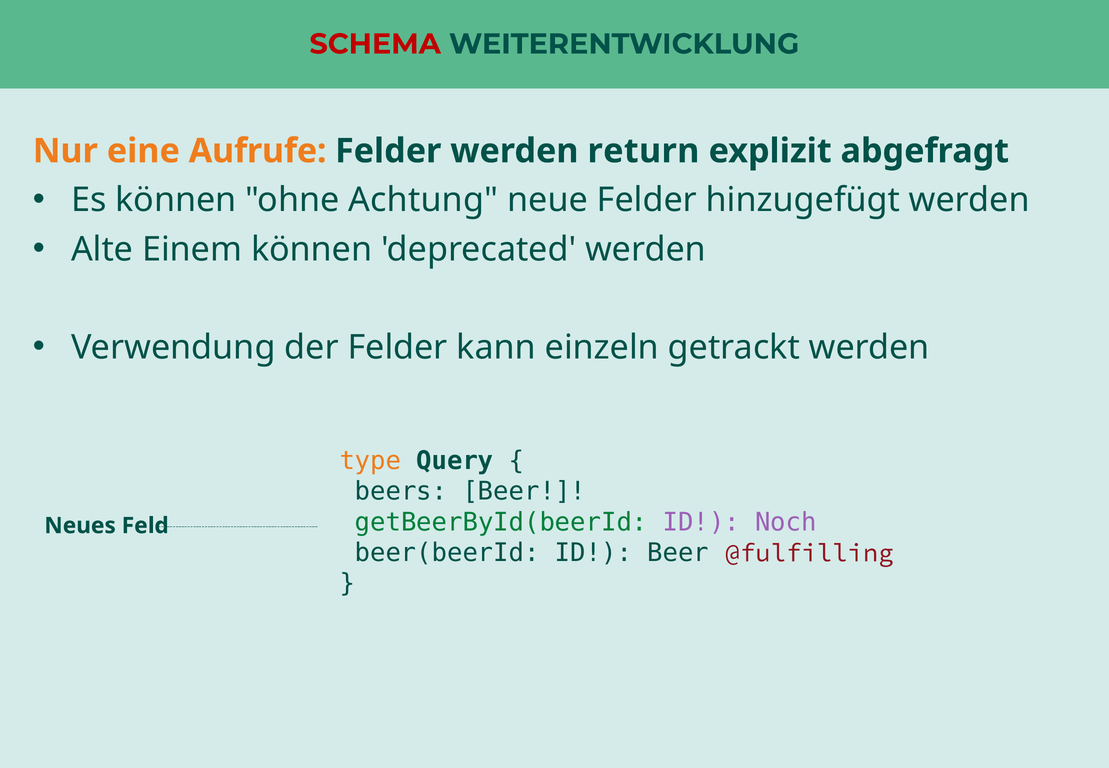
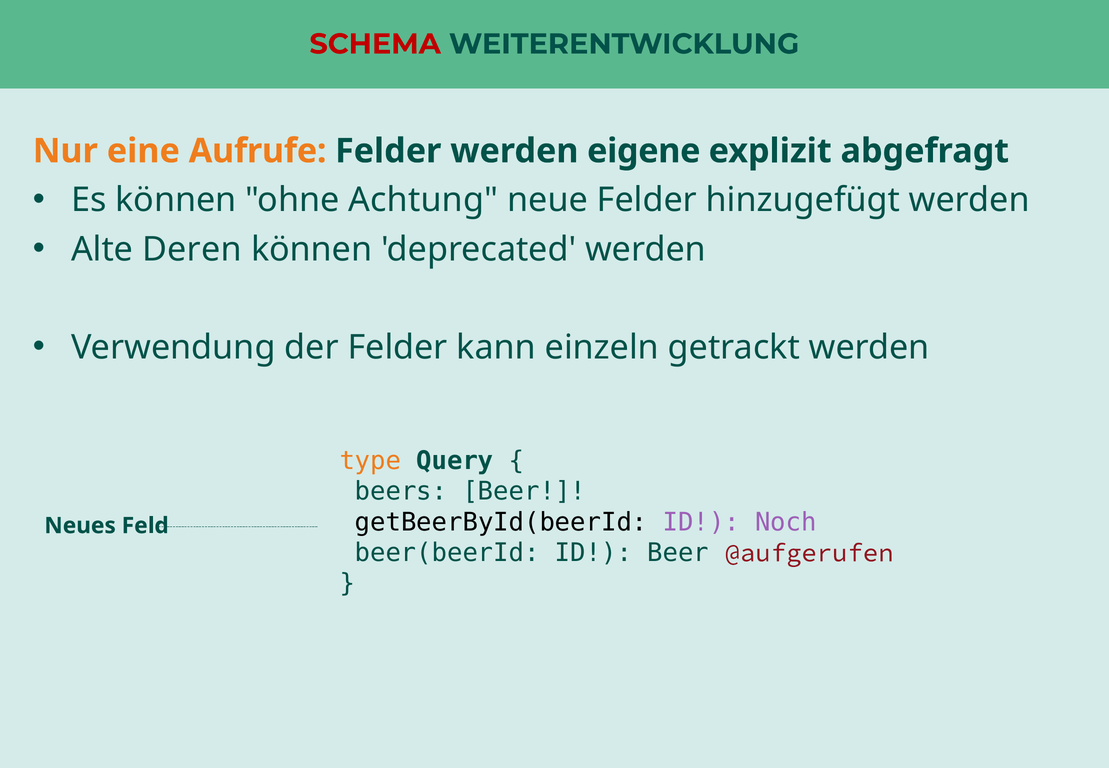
return: return -> eigene (644, 151)
Einem: Einem -> Deren (192, 249)
getBeerById(beerId colour: green -> black (501, 522)
@fulfilling: @fulfilling -> @aufgerufen (809, 553)
